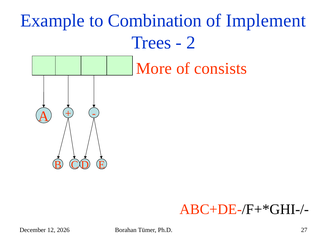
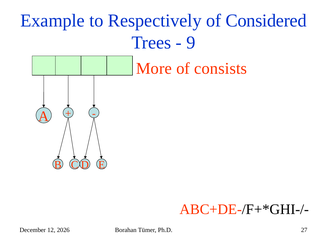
Combination: Combination -> Respectively (155, 21)
Implement: Implement -> Considered (266, 21)
2: 2 -> 9 (191, 42)
